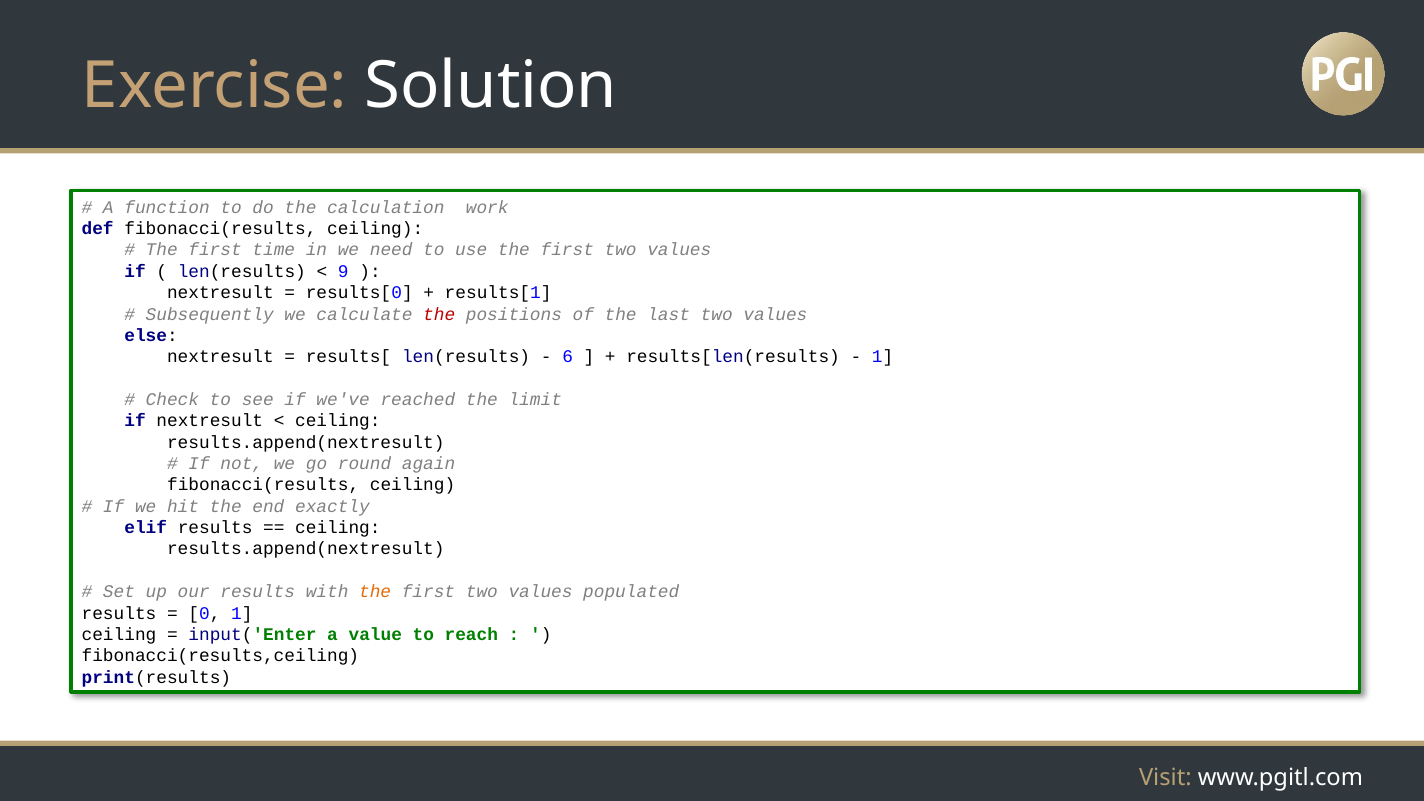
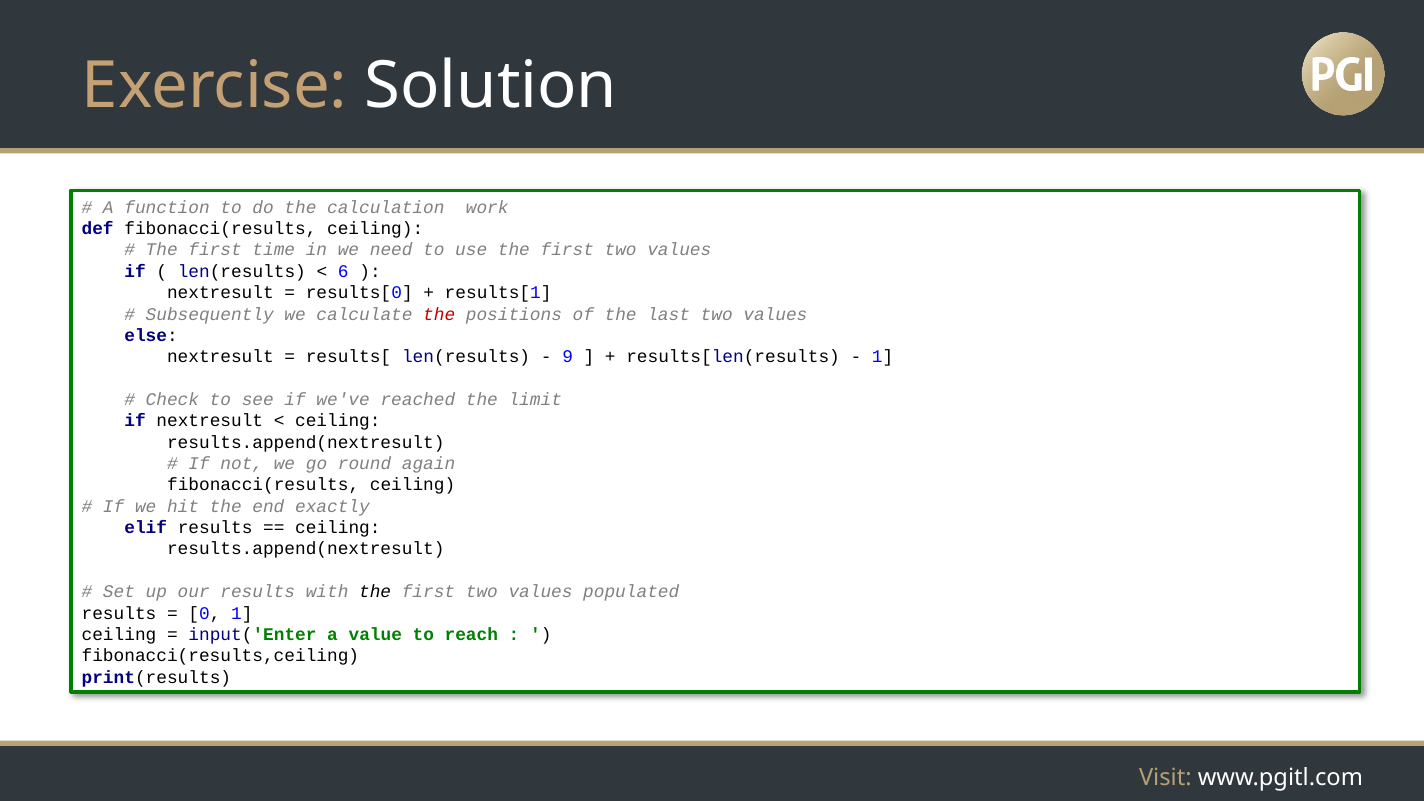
9: 9 -> 6 (343, 271)
6: 6 -> 9 (568, 357)
the colour: orange -> black (375, 592)
